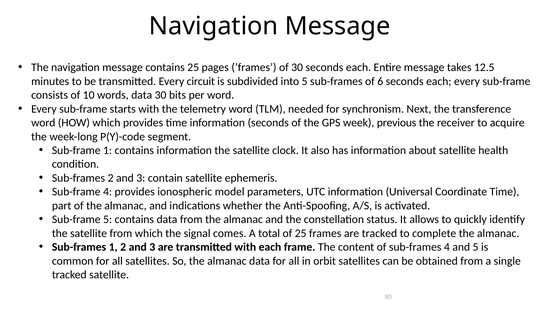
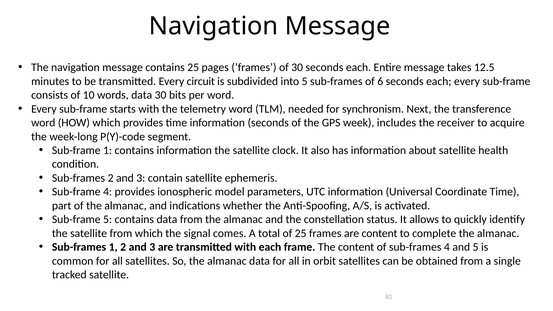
previous: previous -> includes (396, 123)
are tracked: tracked -> content (379, 233)
